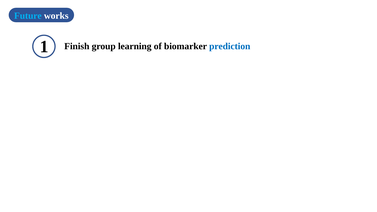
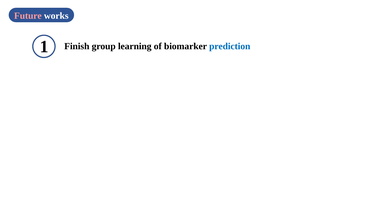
Future colour: light blue -> pink (28, 16)
